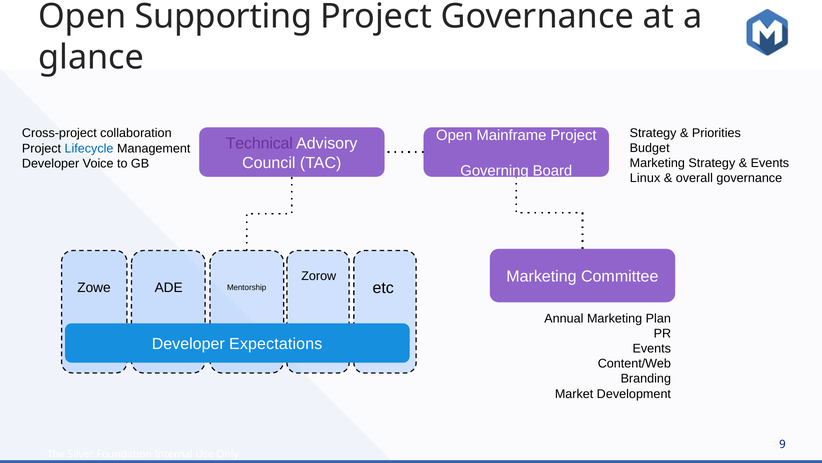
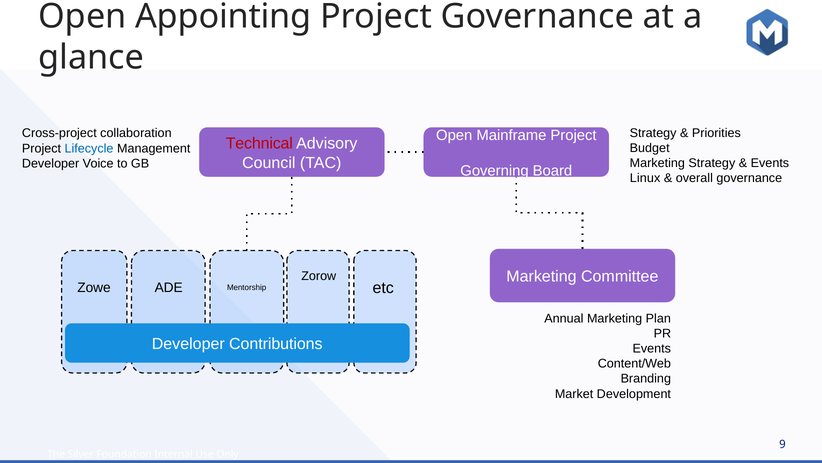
Supporting: Supporting -> Appointing (223, 16)
Technical colour: purple -> red (259, 143)
Expectations: Expectations -> Contributions (276, 344)
